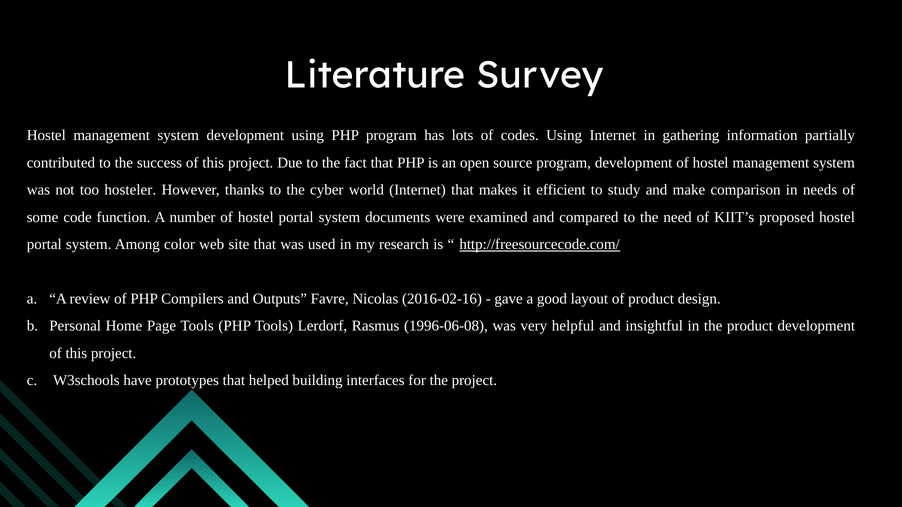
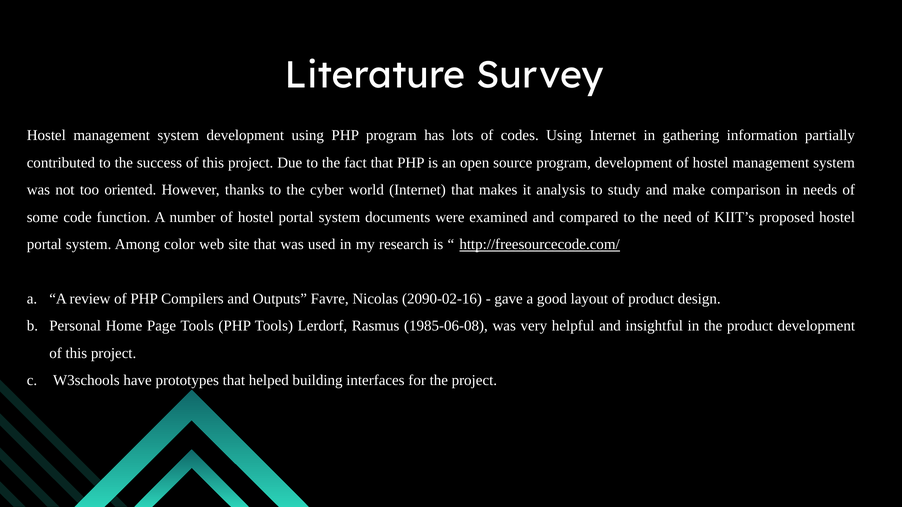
hosteler: hosteler -> oriented (130, 190)
efficient: efficient -> analysis (561, 190)
2016-02-16: 2016-02-16 -> 2090-02-16 (442, 299)
1996-06-08: 1996-06-08 -> 1985-06-08 (446, 326)
